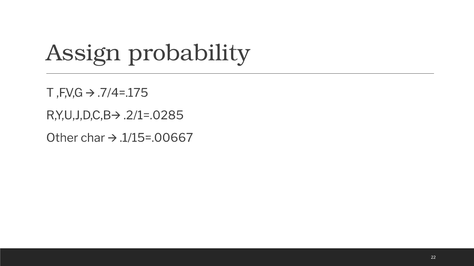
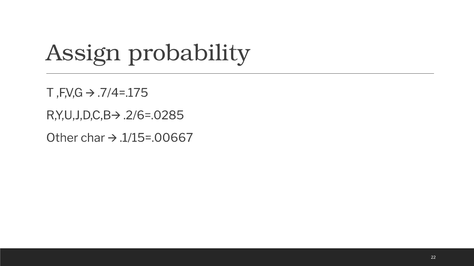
.2/1=.0285: .2/1=.0285 -> .2/6=.0285 (154, 116)
